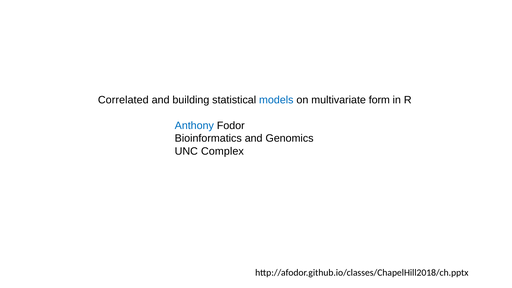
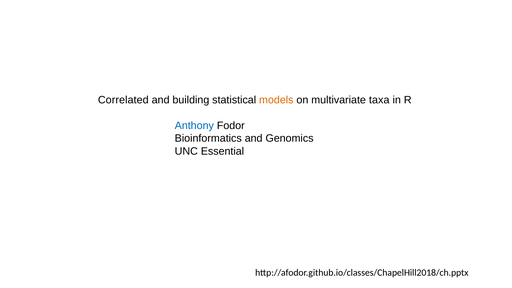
models colour: blue -> orange (276, 100)
form: form -> taxa (379, 100)
Complex: Complex -> Essential (222, 151)
